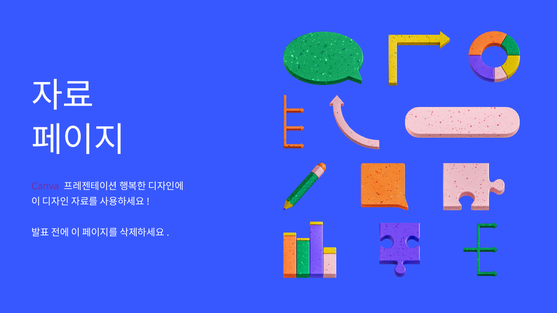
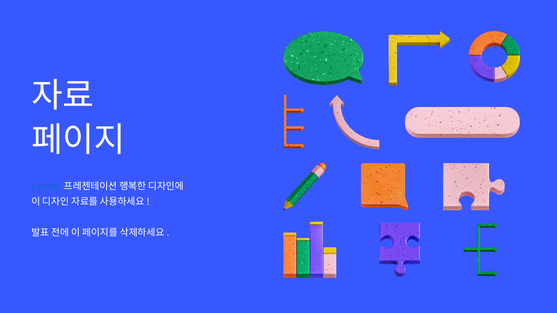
Canva colour: purple -> blue (45, 187)
